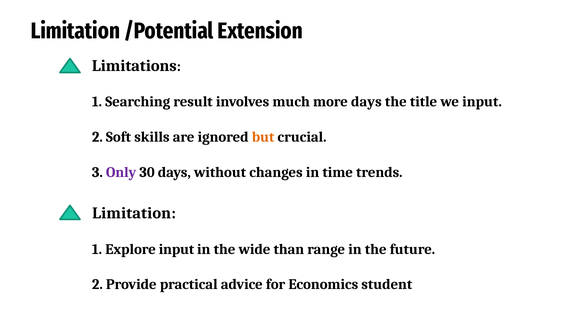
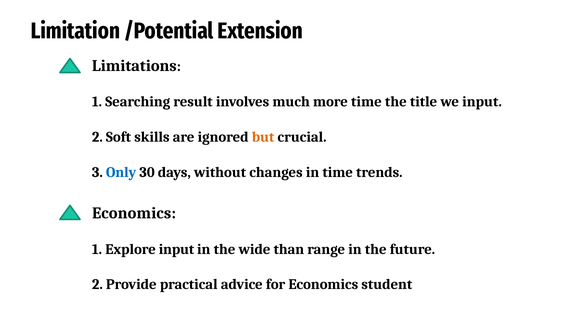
more days: days -> time (366, 102)
Only colour: purple -> blue (121, 172)
Limitation: Limitation -> Economics (134, 213)
